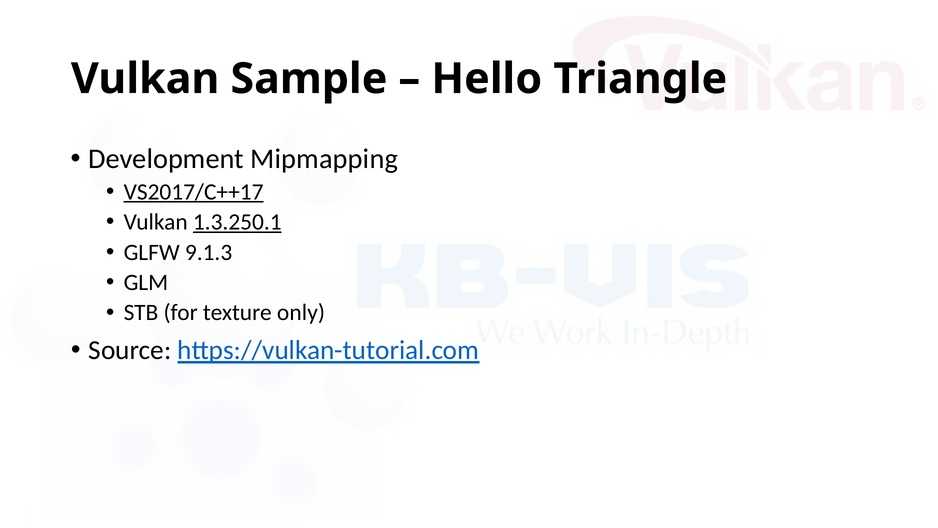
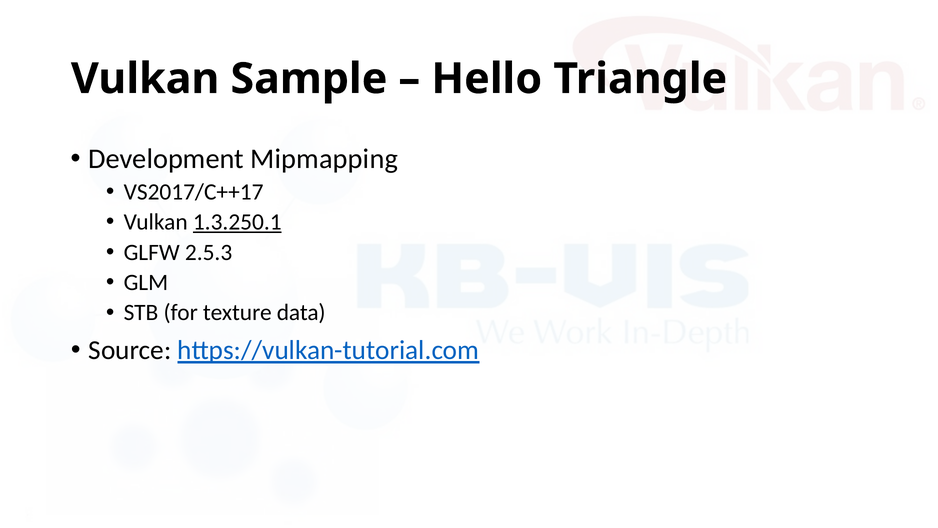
VS2017/C++17 underline: present -> none (194, 192)
9.1.3: 9.1.3 -> 2.5.3 (209, 252)
only: only -> data (301, 313)
